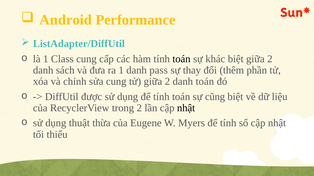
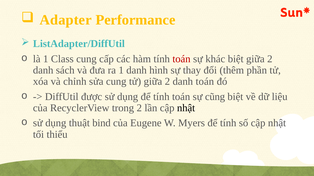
Android: Android -> Adapter (66, 20)
toán colour: black -> red (181, 59)
pass: pass -> hình (159, 70)
thừa: thừa -> bind (101, 123)
